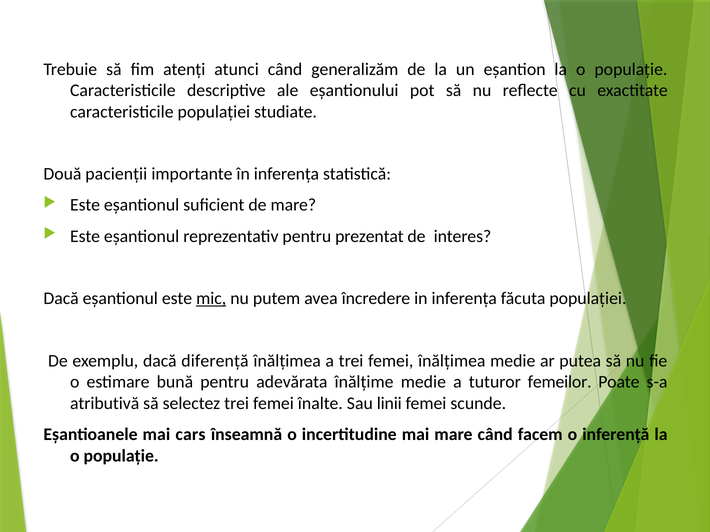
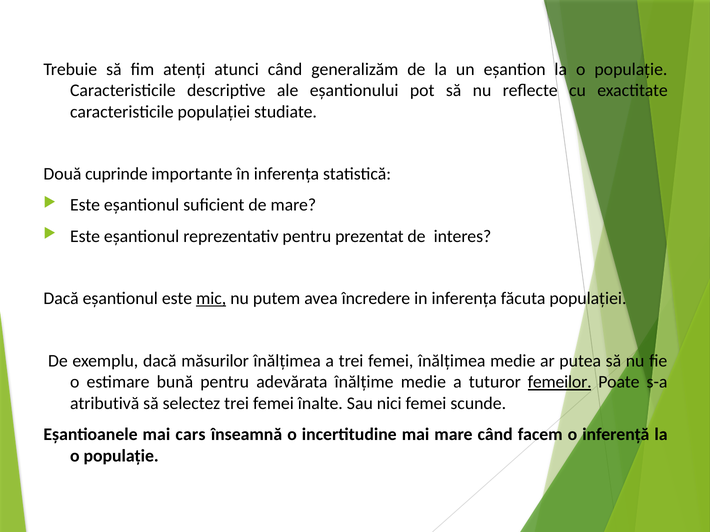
pacienții: pacienții -> cuprinde (116, 174)
diferență: diferență -> măsurilor (215, 361)
femeilor underline: none -> present (560, 382)
linii: linii -> nici (389, 404)
